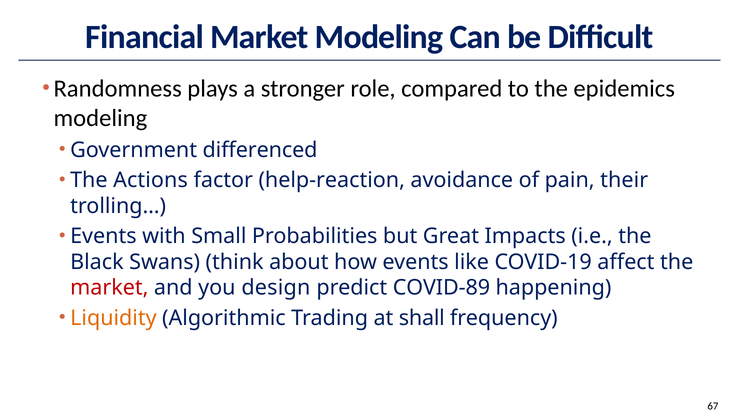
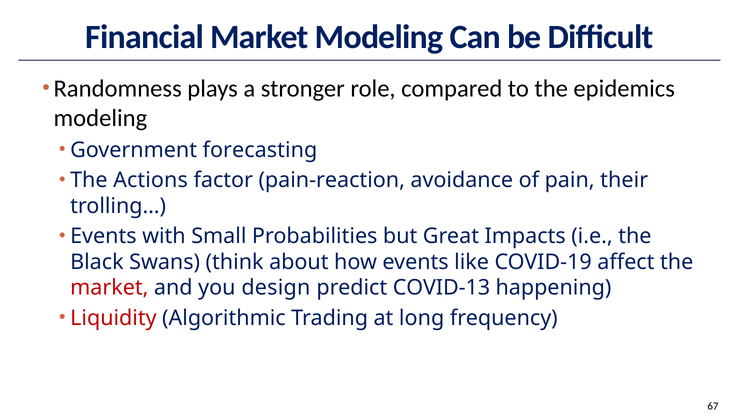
differenced: differenced -> forecasting (260, 150)
help-reaction: help-reaction -> pain-reaction (332, 180)
COVID-89: COVID-89 -> COVID-13 (441, 288)
Liquidity colour: orange -> red (113, 318)
shall: shall -> long (422, 318)
